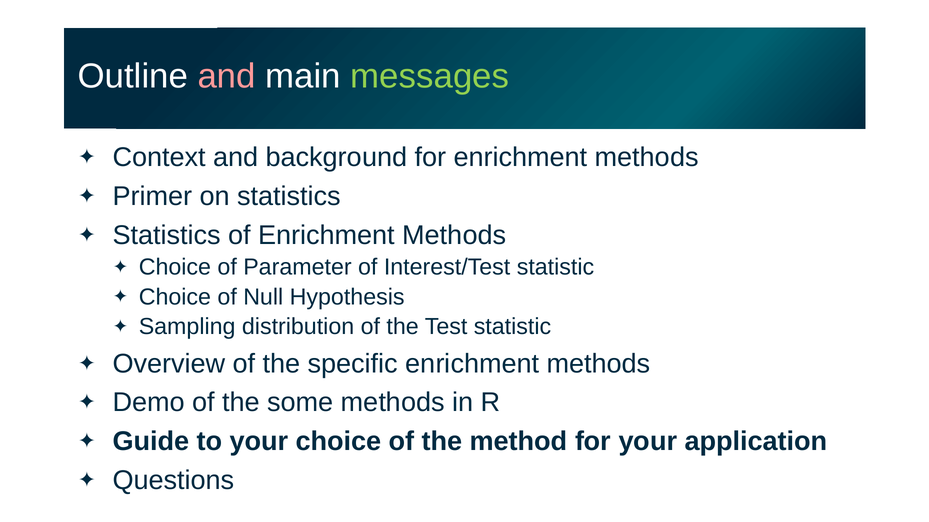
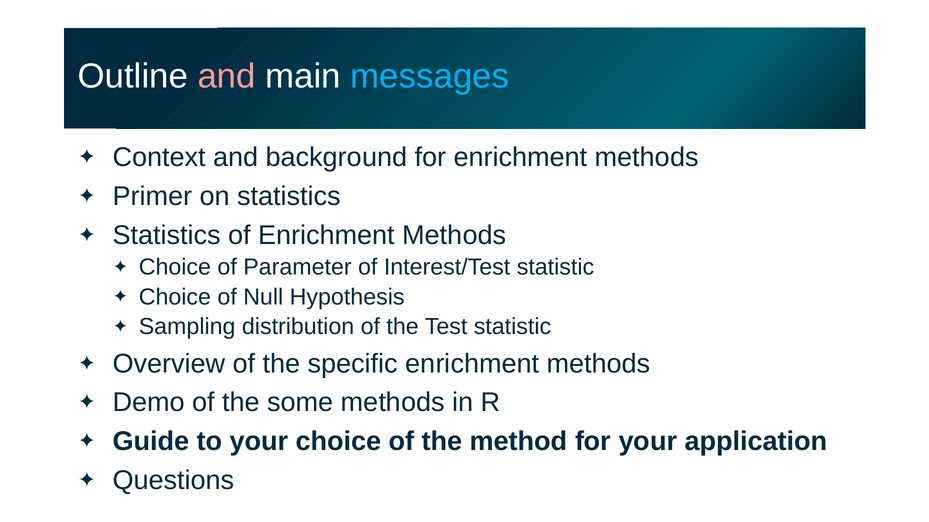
messages colour: light green -> light blue (430, 76)
